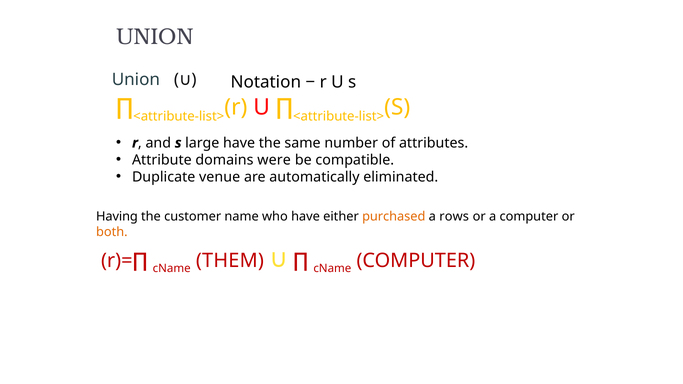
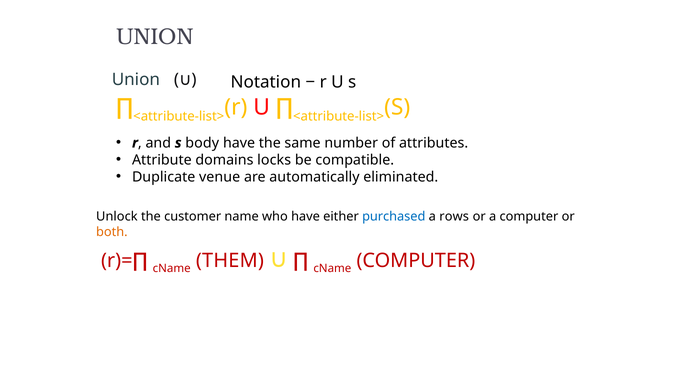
large: large -> body (202, 143)
were: were -> locks (274, 160)
Having: Having -> Unlock (117, 217)
purchased colour: orange -> blue (394, 217)
